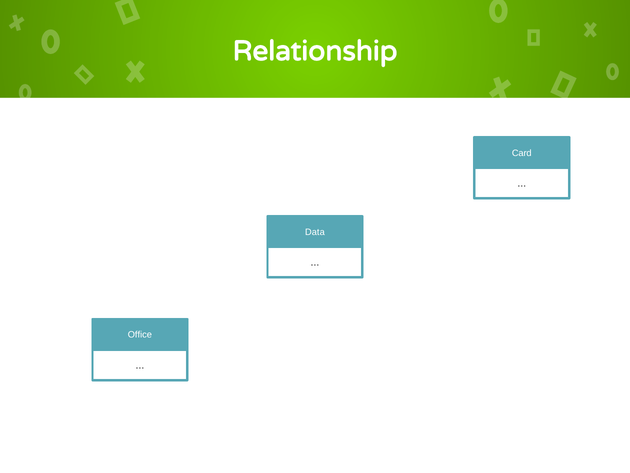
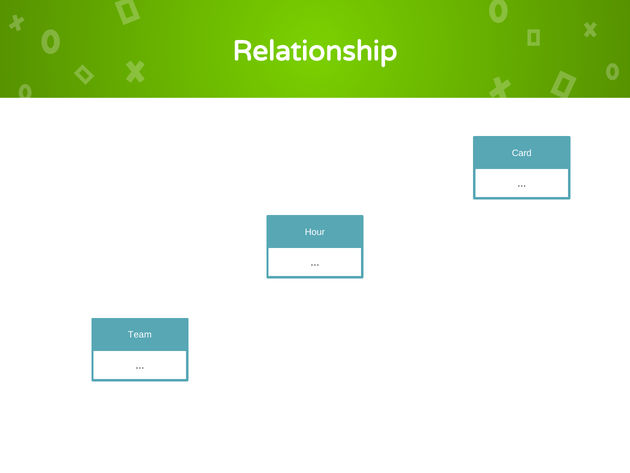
Data: Data -> Hour (315, 232)
Office: Office -> Team (140, 335)
